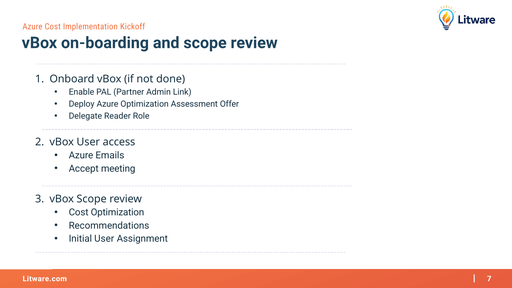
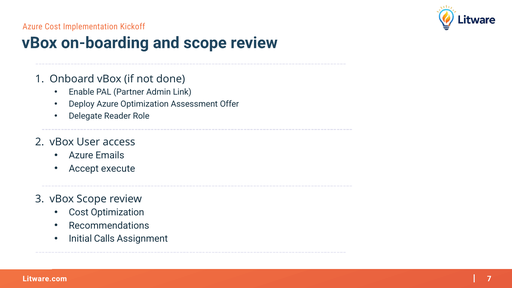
meeting: meeting -> execute (118, 169)
Initial User: User -> Calls (104, 239)
